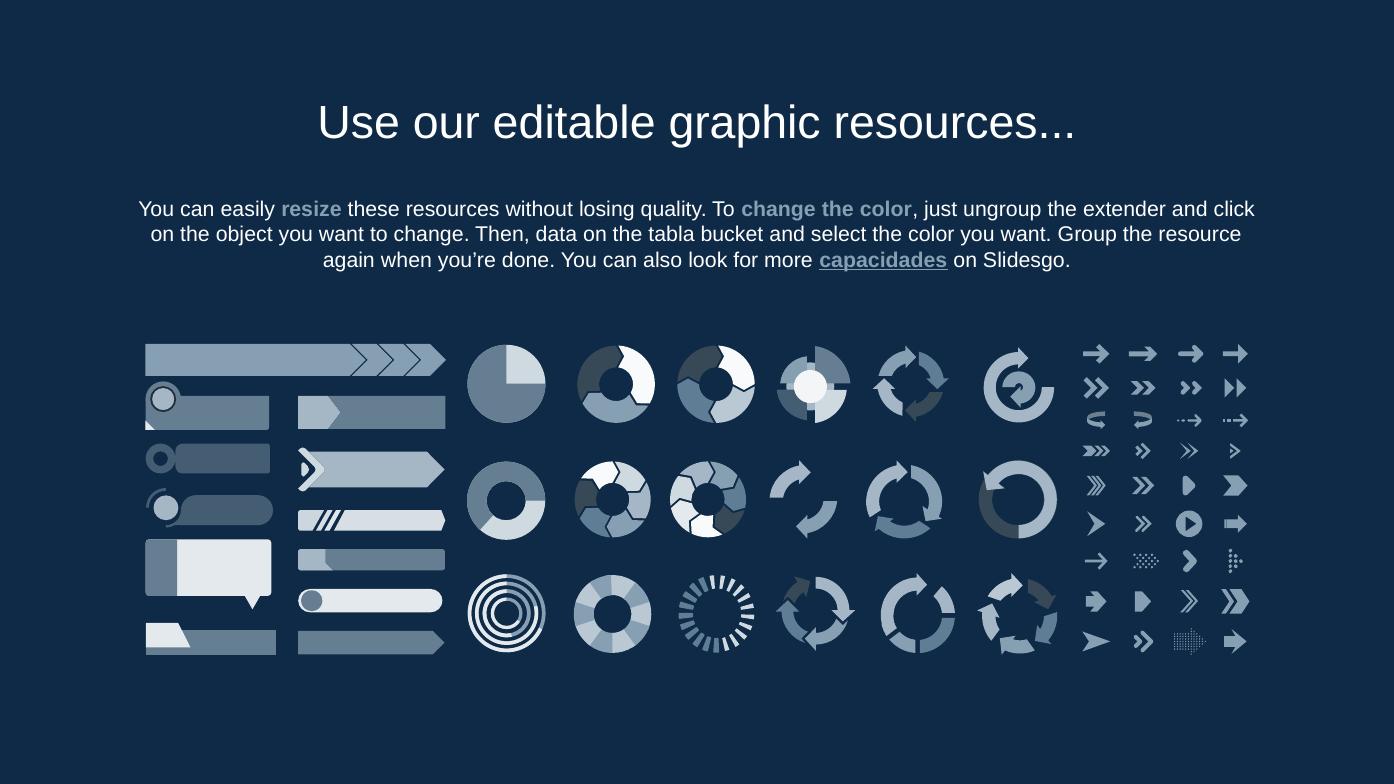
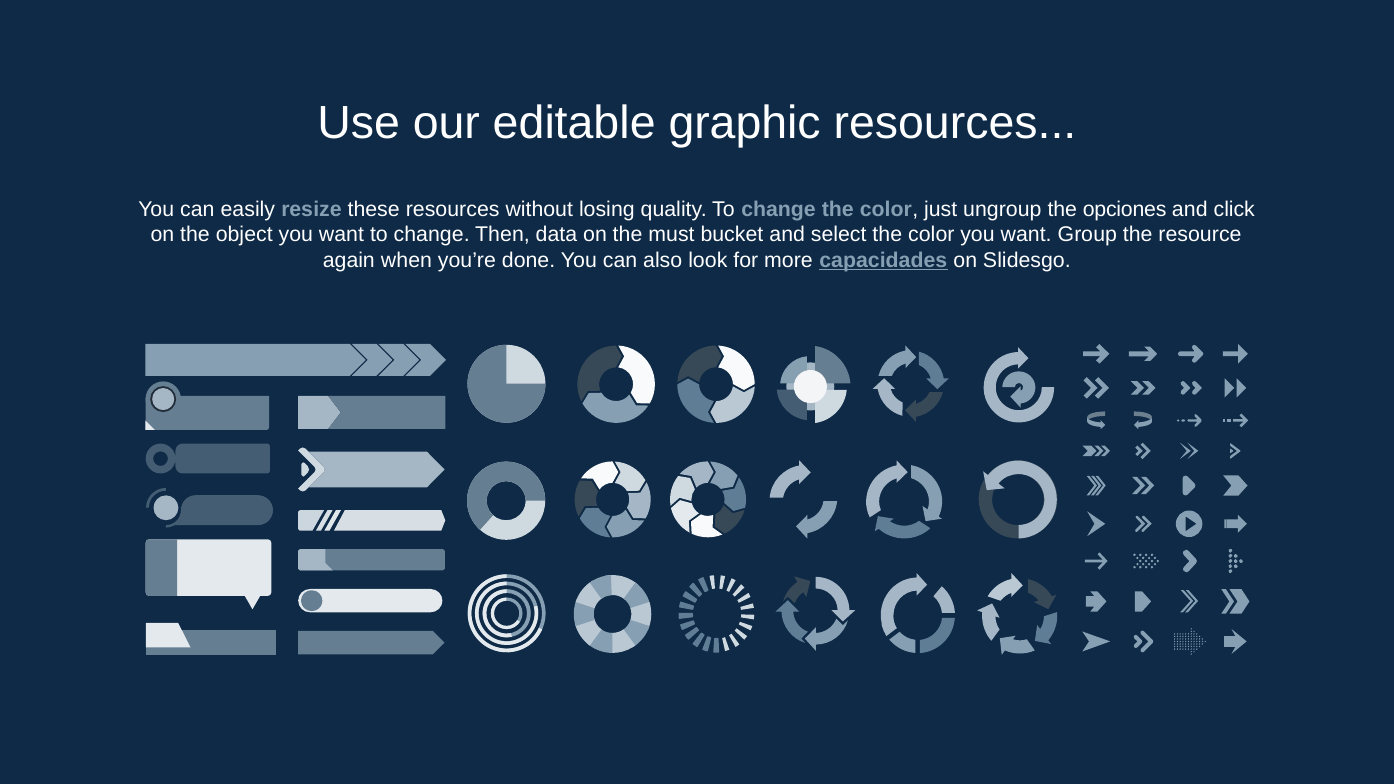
extender: extender -> opciones (1125, 209)
tabla: tabla -> must (671, 235)
